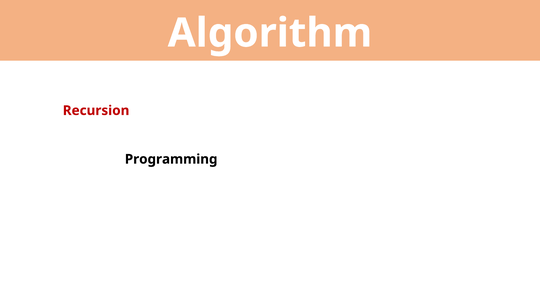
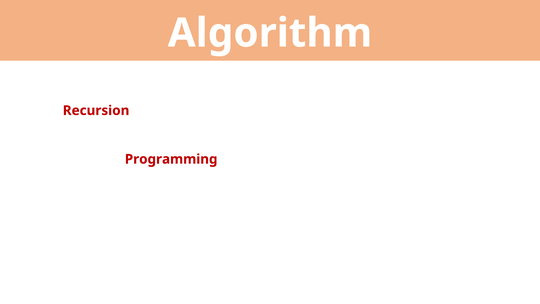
Programming colour: black -> red (171, 159)
